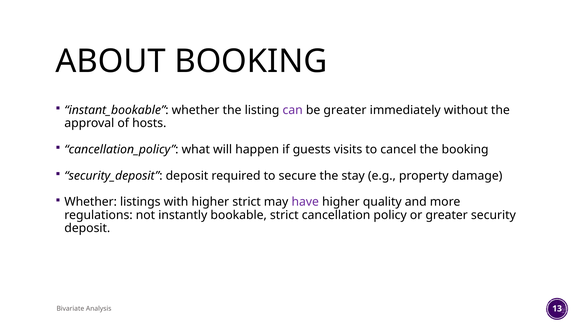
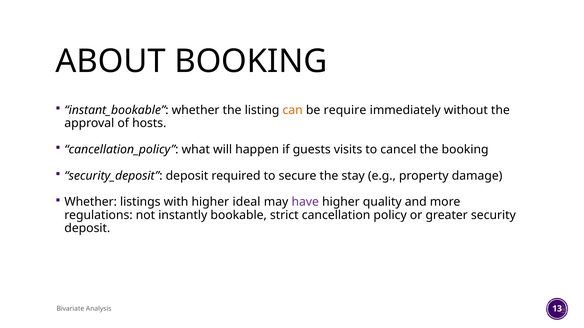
can colour: purple -> orange (293, 110)
be greater: greater -> require (345, 110)
higher strict: strict -> ideal (246, 202)
